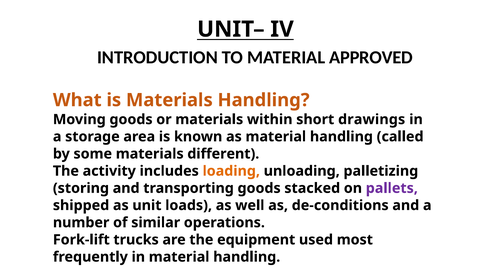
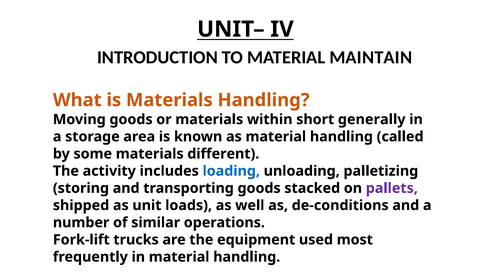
APPROVED: APPROVED -> MAINTAIN (371, 57)
drawings: drawings -> generally (372, 120)
loading colour: orange -> blue (231, 171)
